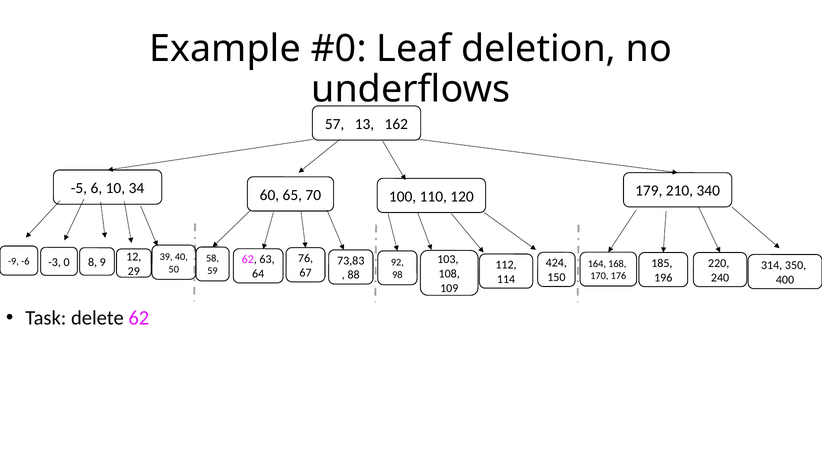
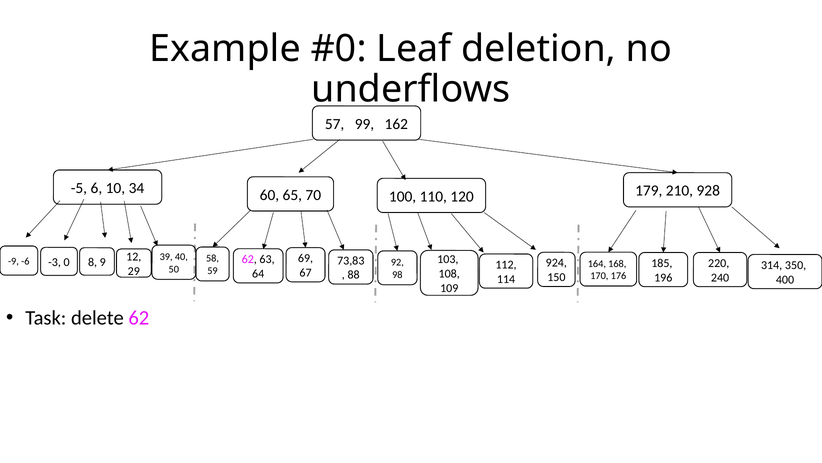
13: 13 -> 99 (364, 124)
340: 340 -> 928 (708, 191)
76: 76 -> 69 (306, 258)
424: 424 -> 924 (556, 263)
